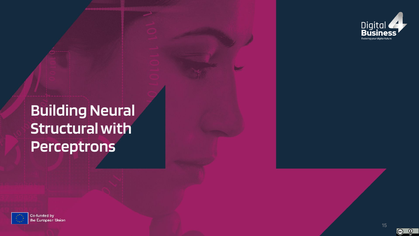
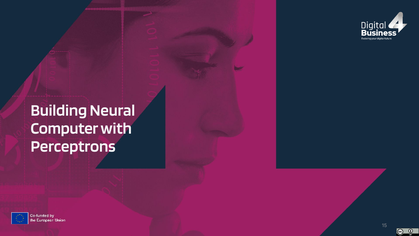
Structural: Structural -> Computer (64, 128)
